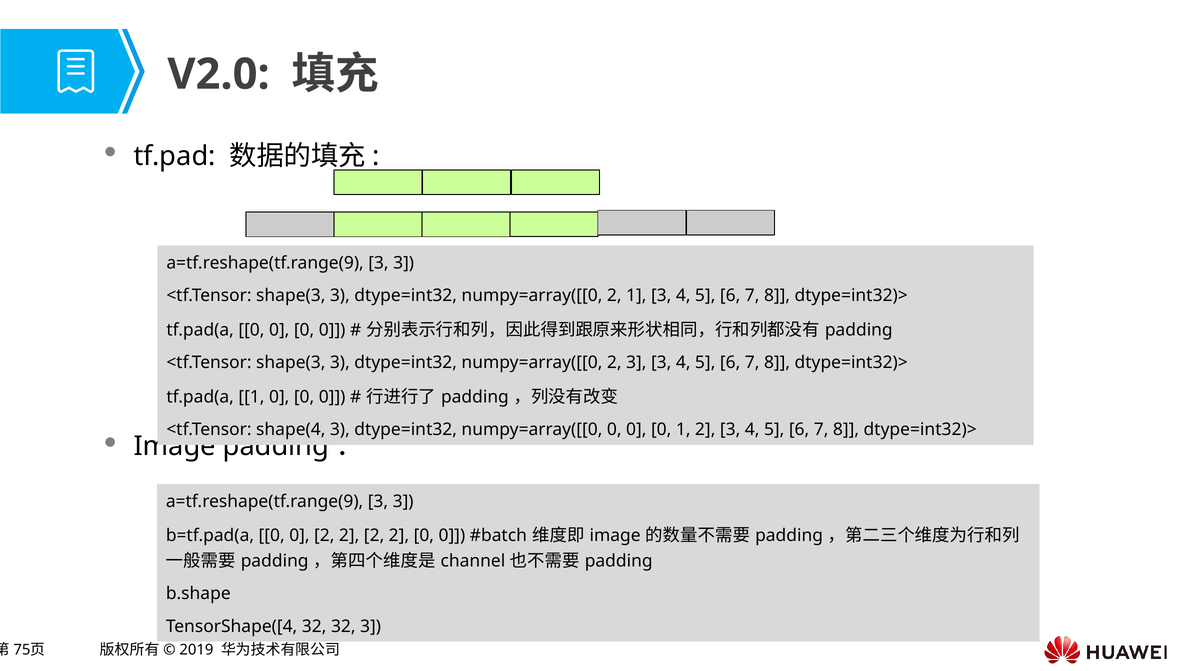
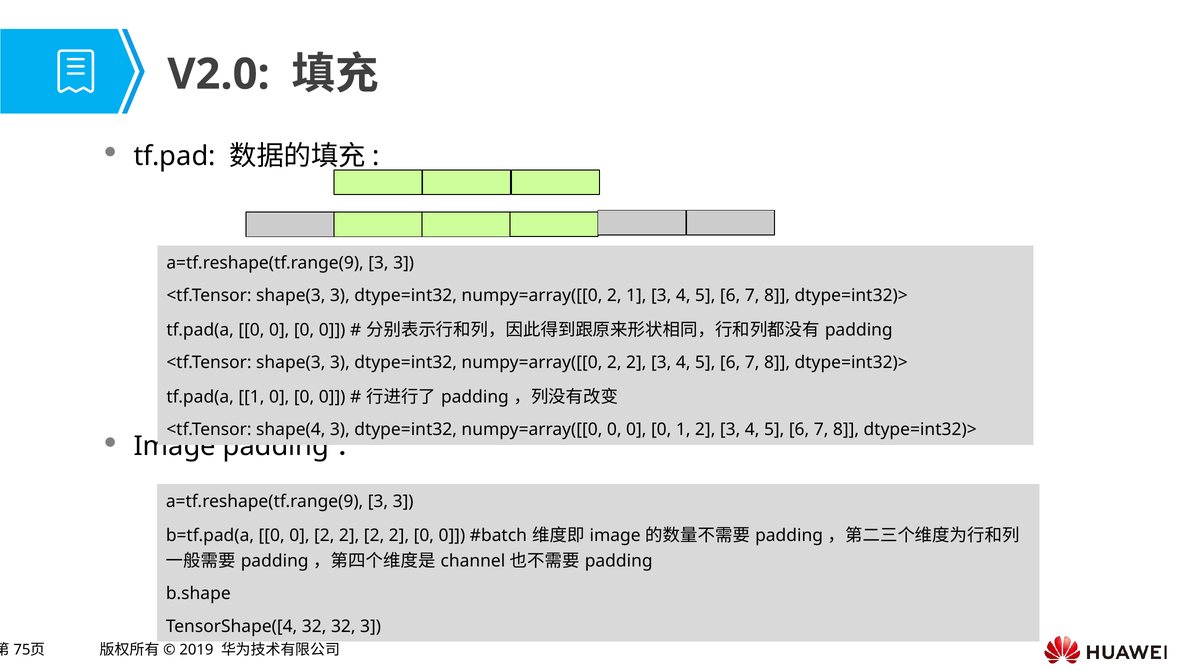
numpy=array([[0 2 3: 3 -> 2 (636, 363)
